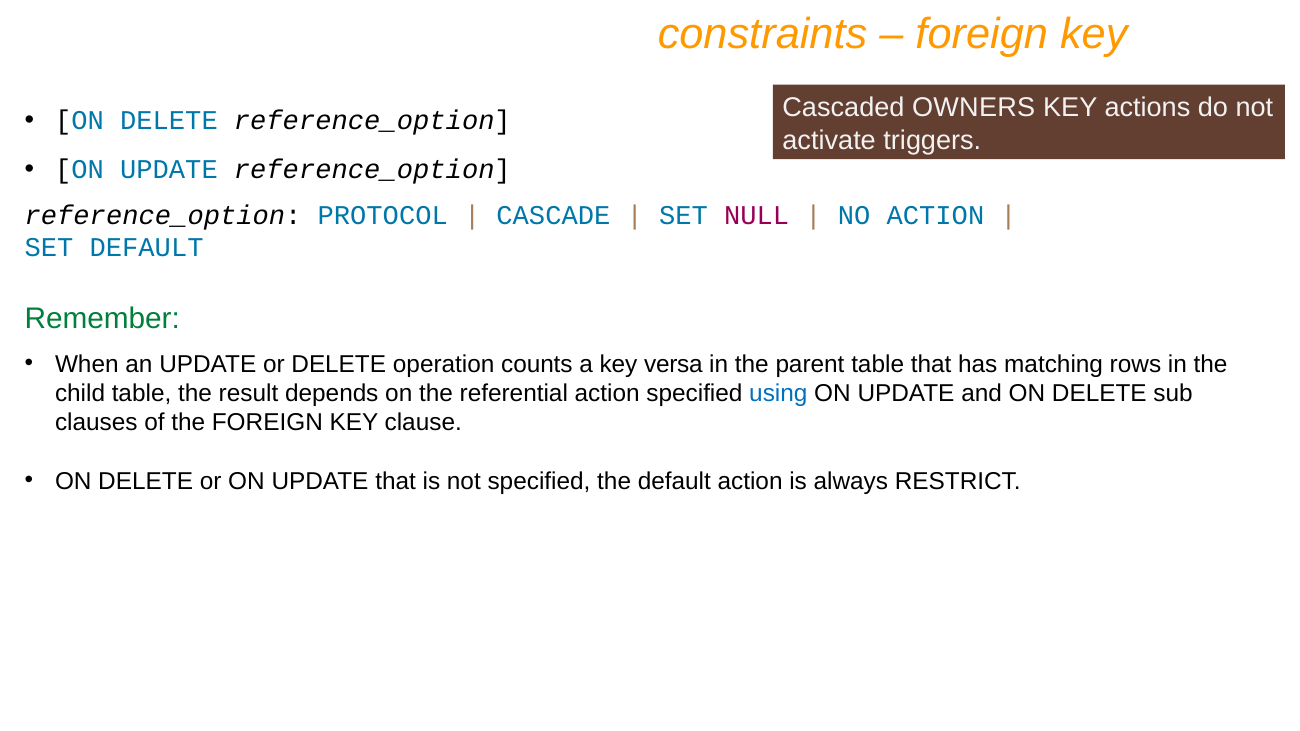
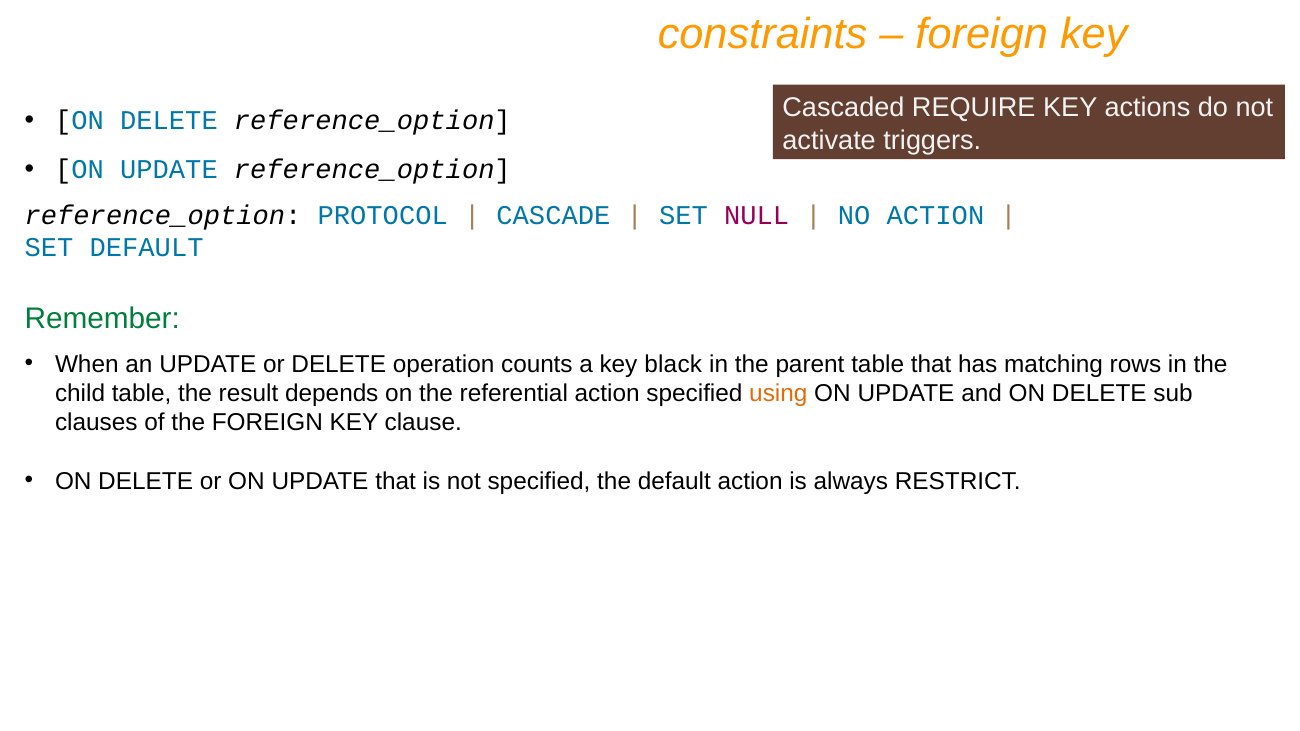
OWNERS: OWNERS -> REQUIRE (974, 108)
versa: versa -> black (673, 364)
using colour: blue -> orange (778, 393)
